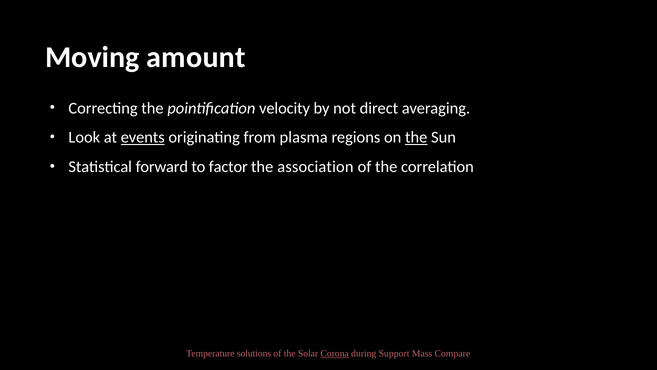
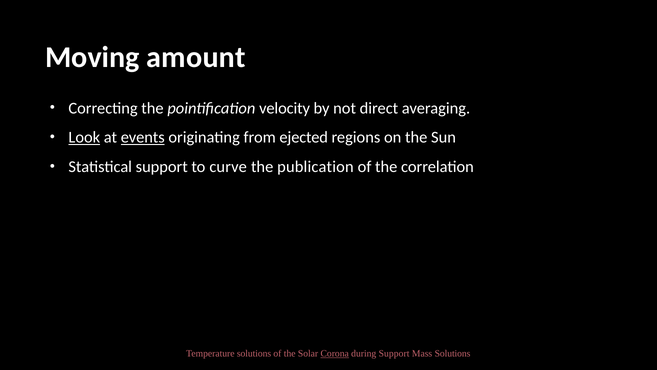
Look underline: none -> present (84, 137)
plasma: plasma -> ejected (304, 137)
the underline: present -> none (416, 137)
Statistical forward: forward -> support (162, 167)
factor: factor -> curve (228, 167)
association: association -> publication (315, 167)
Mass Compare: Compare -> Solutions (453, 353)
